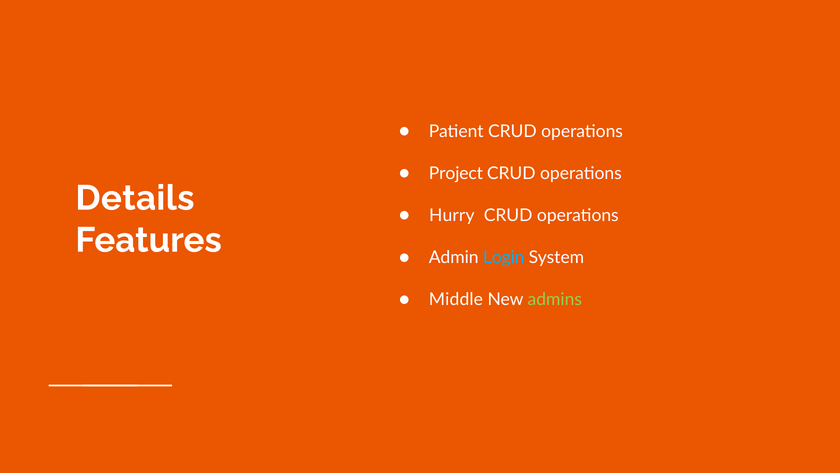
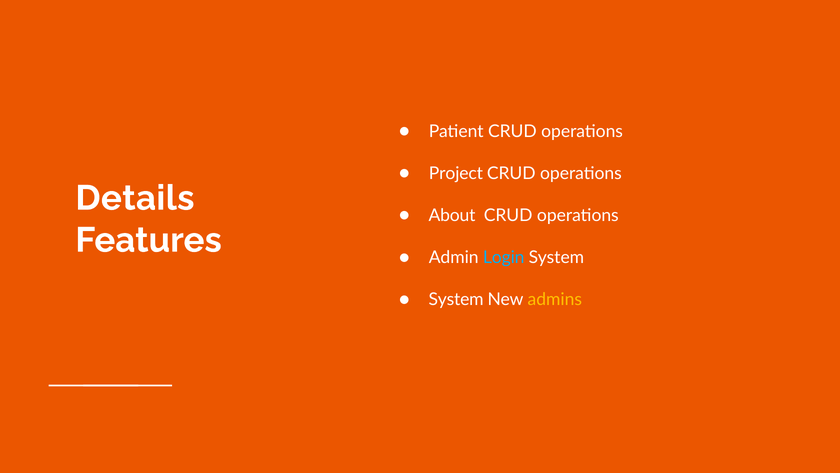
Hurry: Hurry -> About (452, 215)
Middle: Middle -> System (456, 299)
admins colour: light green -> yellow (555, 299)
